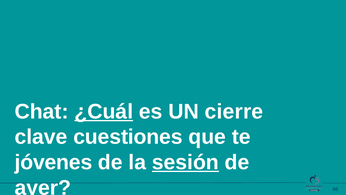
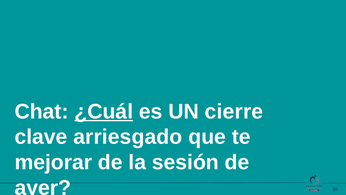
cuestiones: cuestiones -> arriesgado (128, 137)
jóvenes: jóvenes -> mejorar (53, 162)
sesión underline: present -> none (185, 162)
